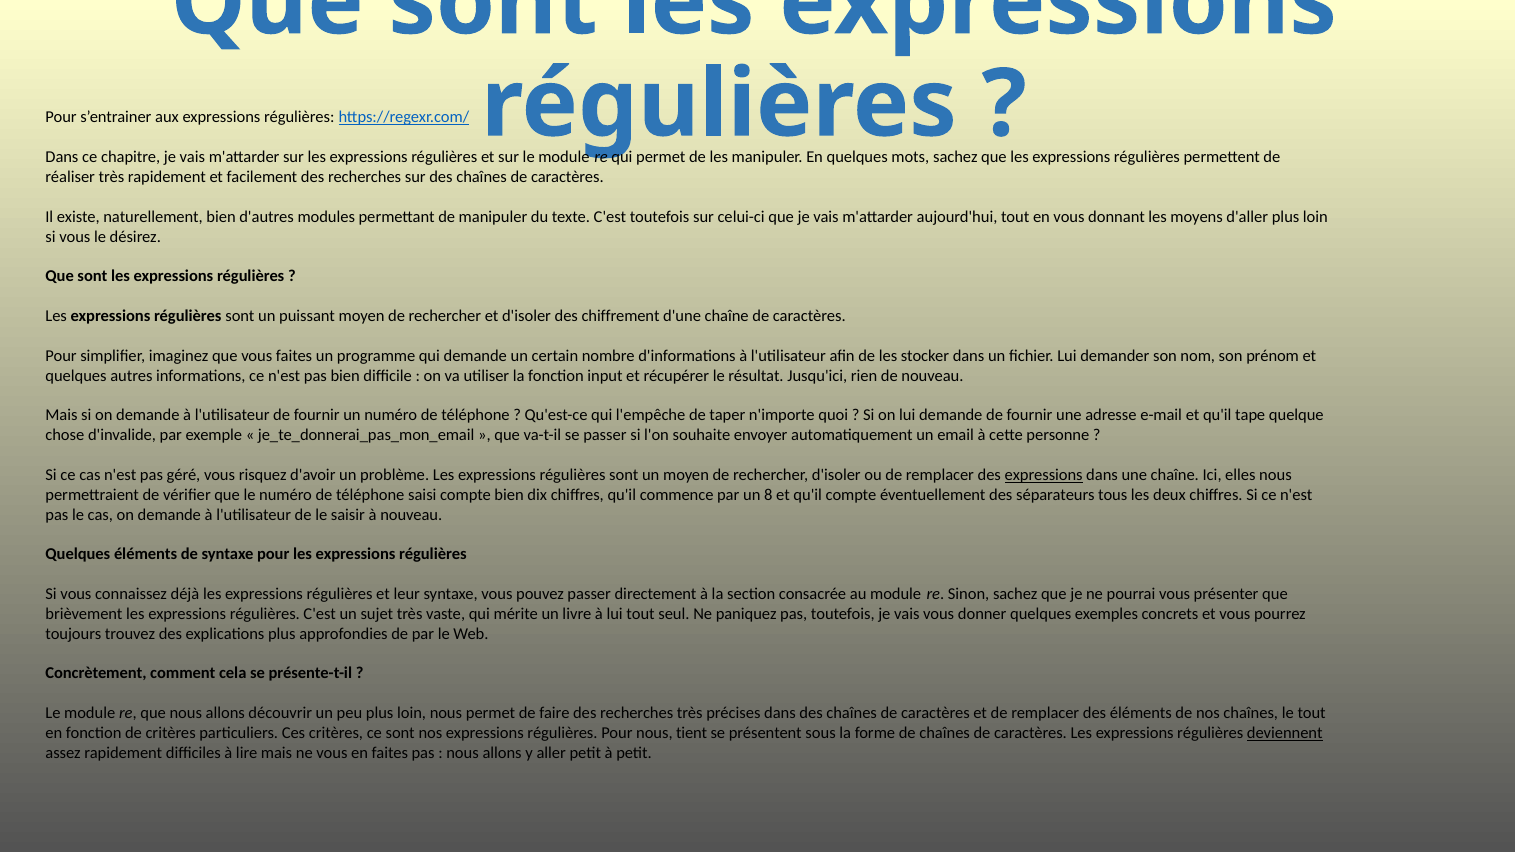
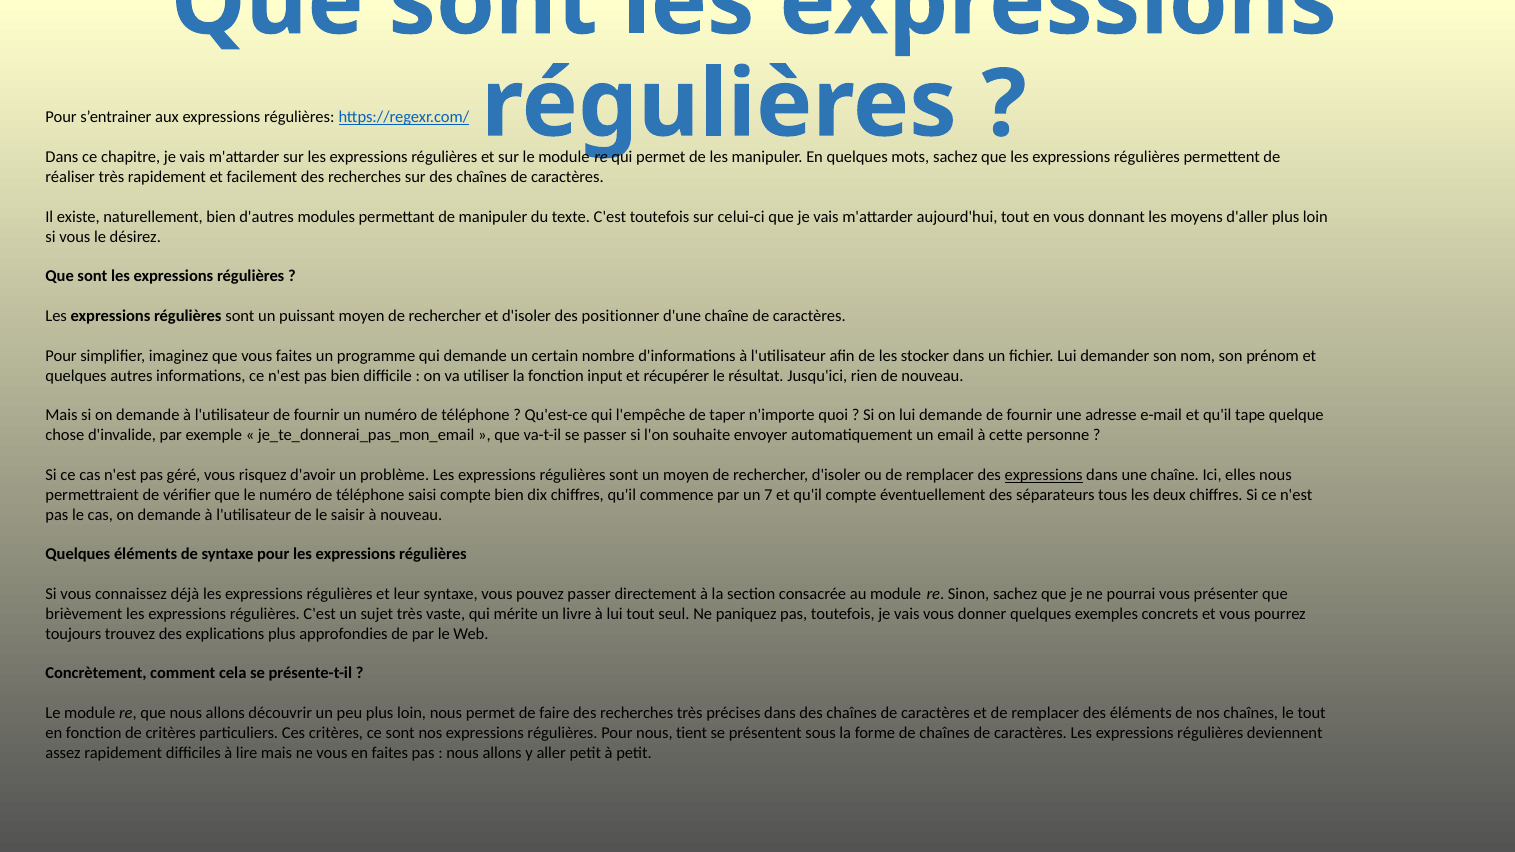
chiffrement: chiffrement -> positionner (620, 316)
8: 8 -> 7 (768, 495)
deviennent underline: present -> none (1285, 733)
